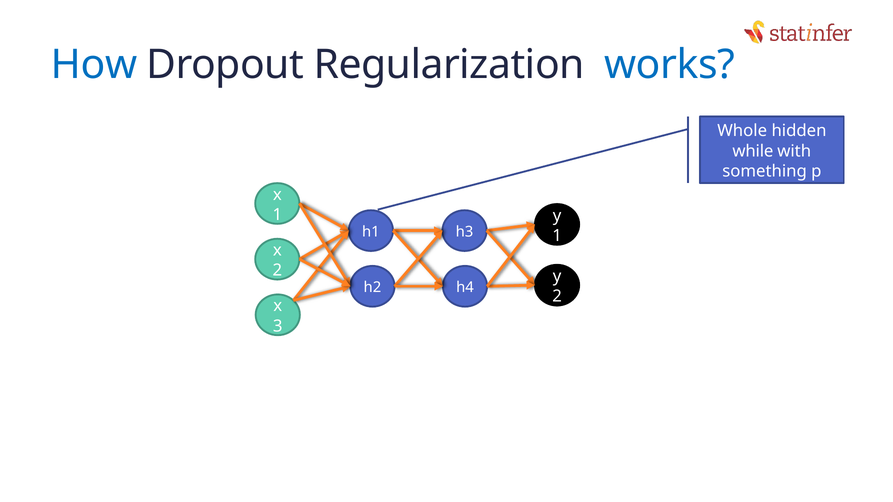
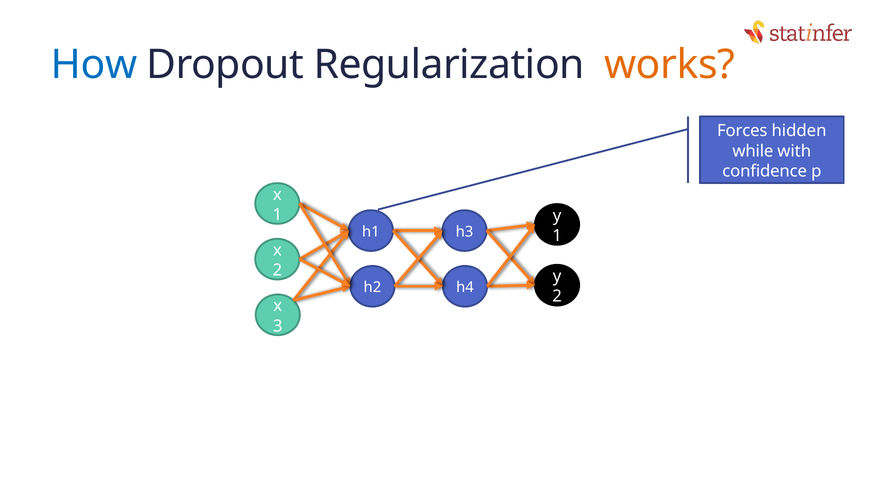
works colour: blue -> orange (670, 65)
Whole: Whole -> Forces (742, 131)
something: something -> confidence (765, 171)
